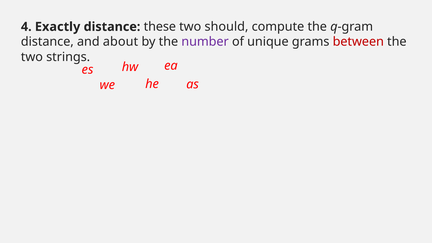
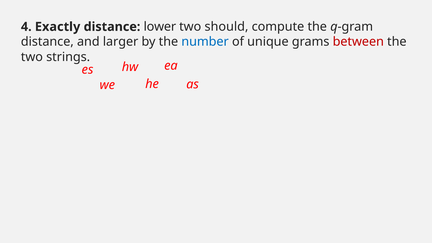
these: these -> lower (160, 27)
about: about -> larger (121, 42)
number colour: purple -> blue (205, 42)
